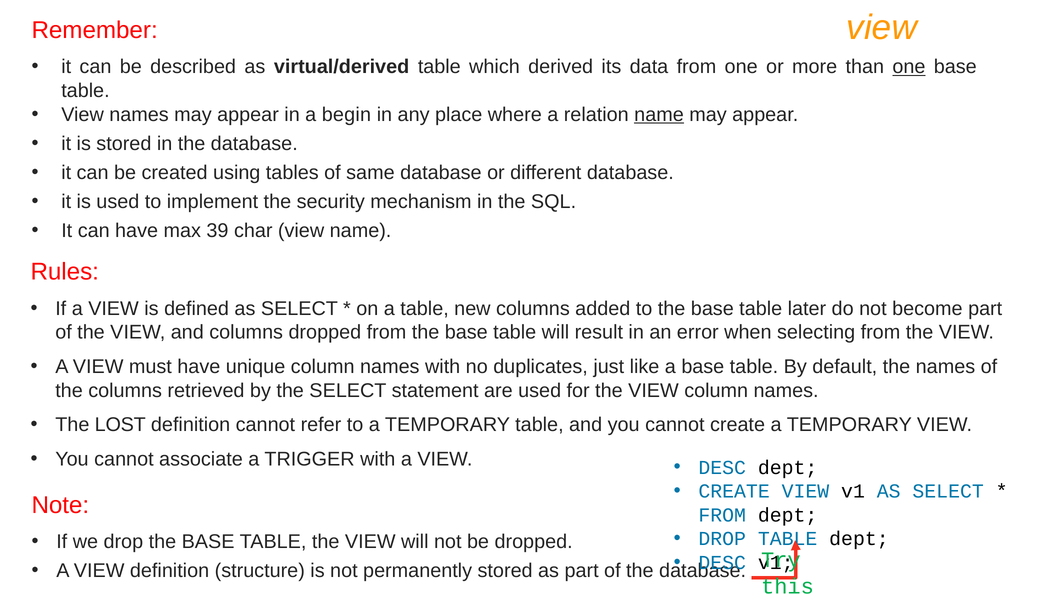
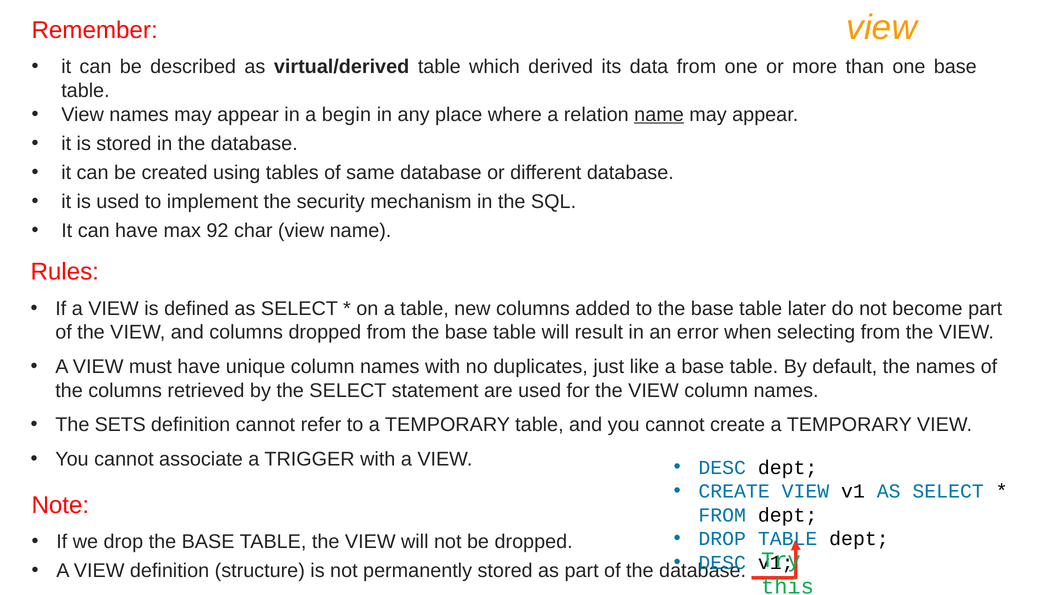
one underline: present -> none (909, 67)
39: 39 -> 92 (217, 231)
LOST: LOST -> SETS (120, 425)
